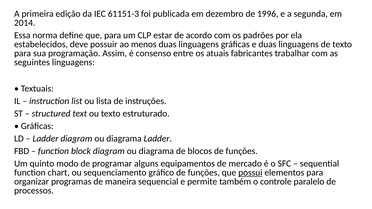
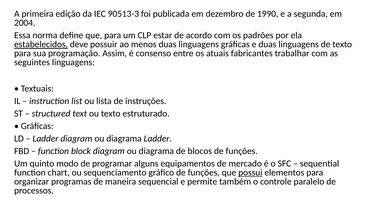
61151-3: 61151-3 -> 90513-3 (123, 14)
1996: 1996 -> 1990 (268, 14)
2014: 2014 -> 2004 (25, 23)
estabelecidos underline: none -> present (41, 44)
